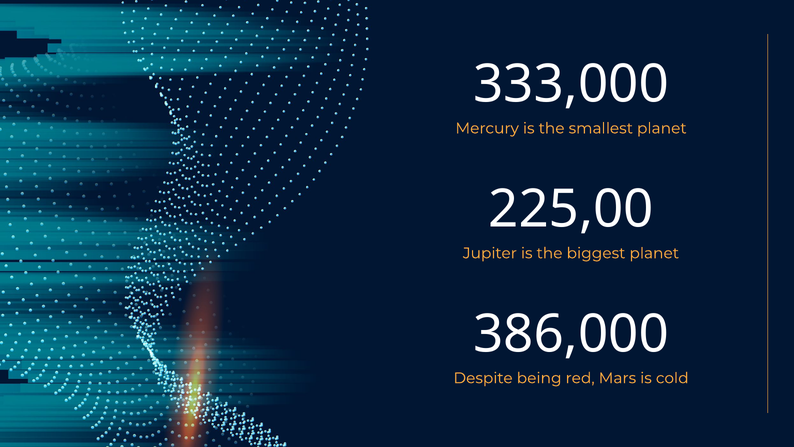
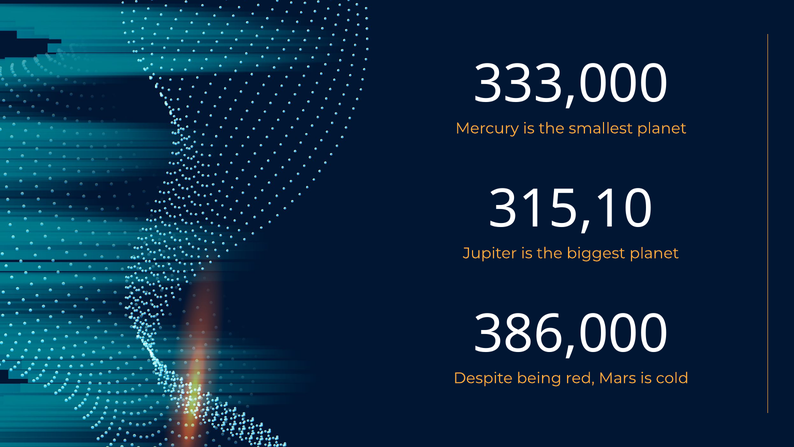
225,00: 225,00 -> 315,10 (571, 209)
